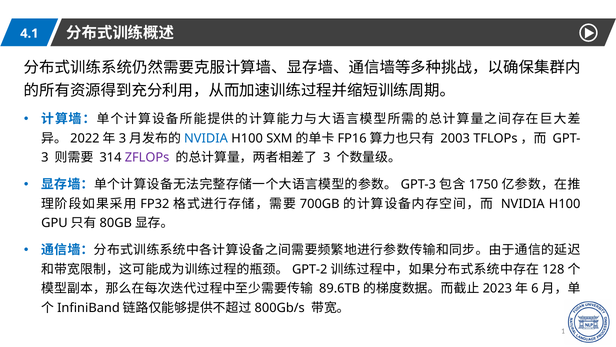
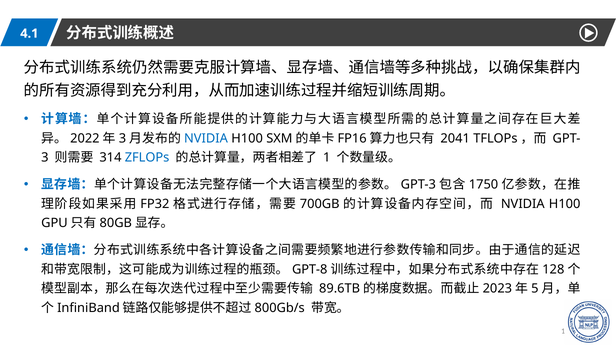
2003: 2003 -> 2041 (455, 138)
ZFLOPs colour: purple -> blue (147, 157)
3: 3 -> 1 (327, 157)
GPT-2: GPT-2 -> GPT-8 (310, 269)
6: 6 -> 5 (535, 288)
